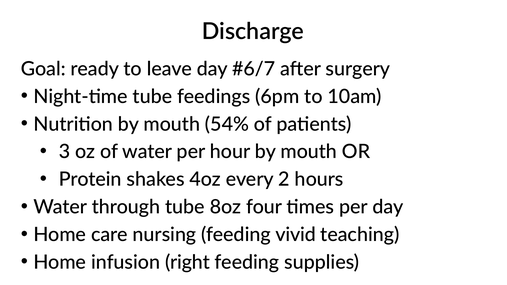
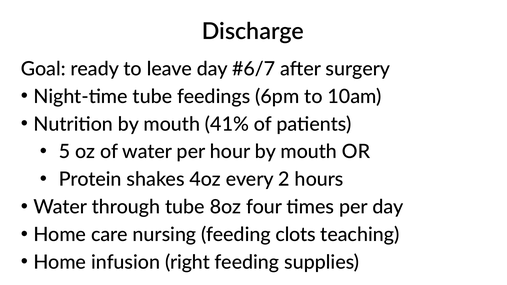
54%: 54% -> 41% (227, 124)
3: 3 -> 5 (65, 152)
vivid: vivid -> clots (296, 235)
